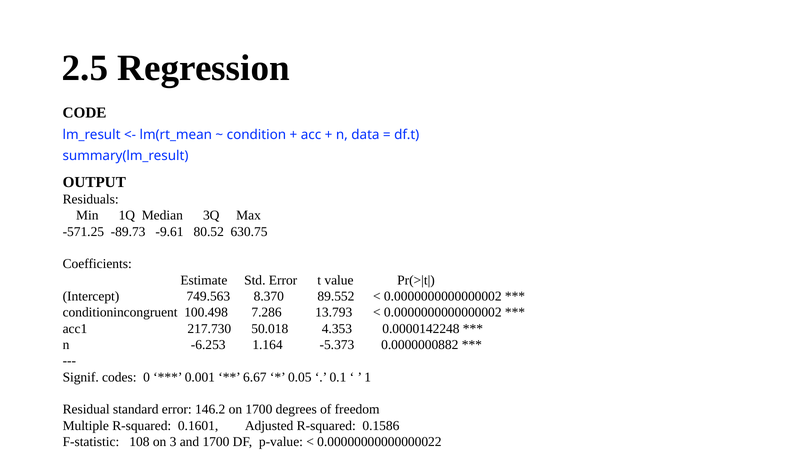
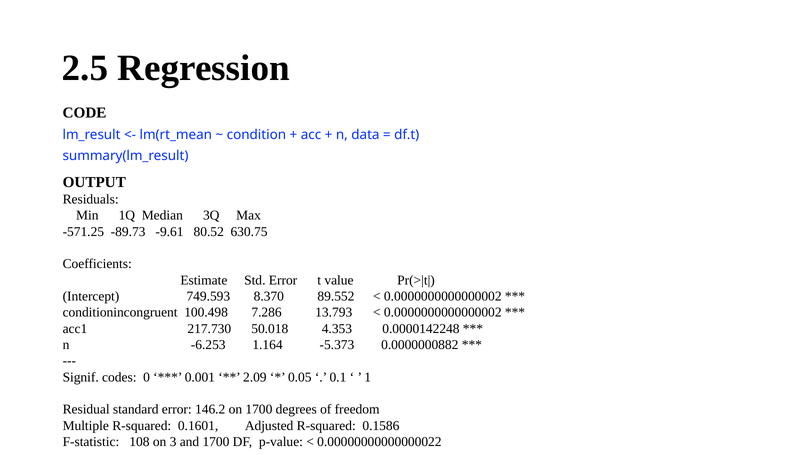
749.563: 749.563 -> 749.593 (208, 297)
6.67: 6.67 -> 2.09 (255, 378)
